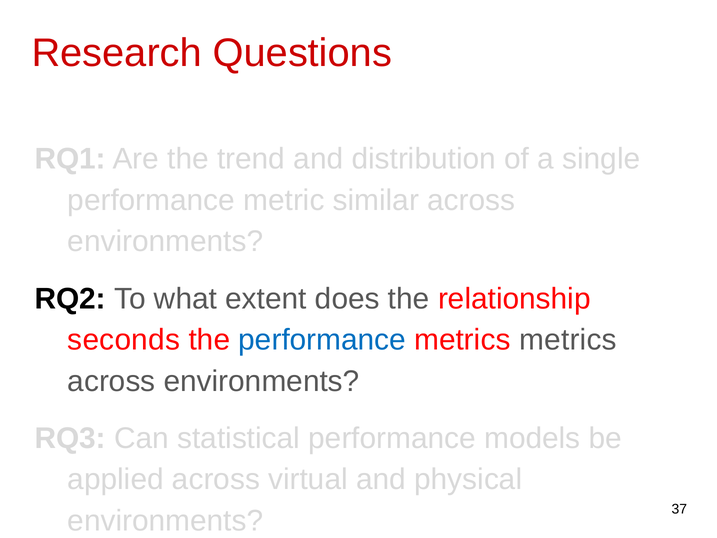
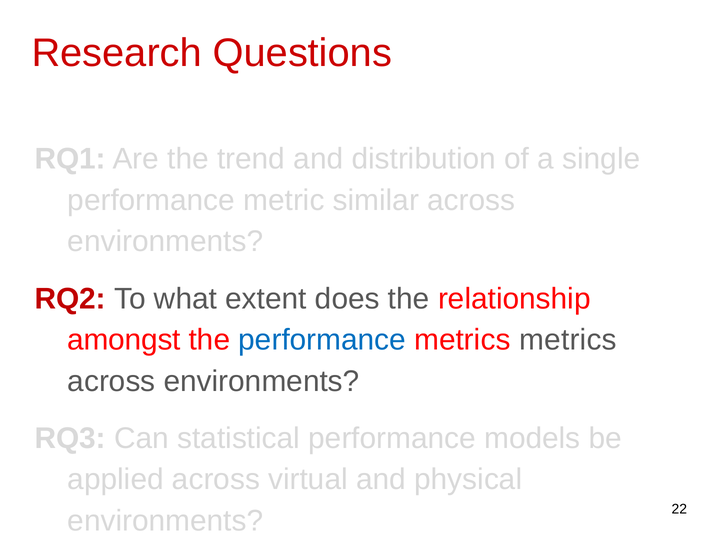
RQ2 colour: black -> red (70, 299)
seconds: seconds -> amongst (124, 340)
37: 37 -> 22 (679, 509)
